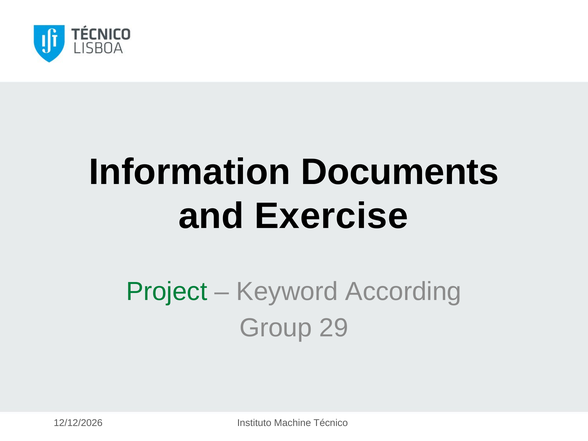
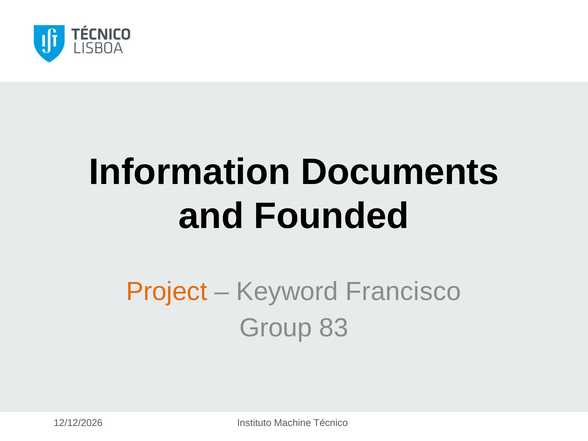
Exercise: Exercise -> Founded (332, 216)
Project colour: green -> orange (167, 291)
According: According -> Francisco (403, 291)
29: 29 -> 83 (334, 328)
